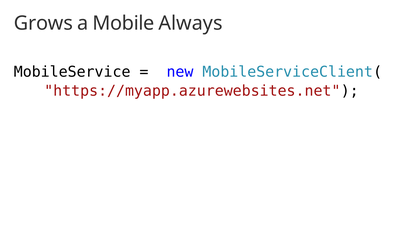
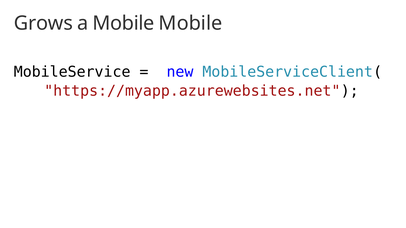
Mobile Always: Always -> Mobile (191, 23)
